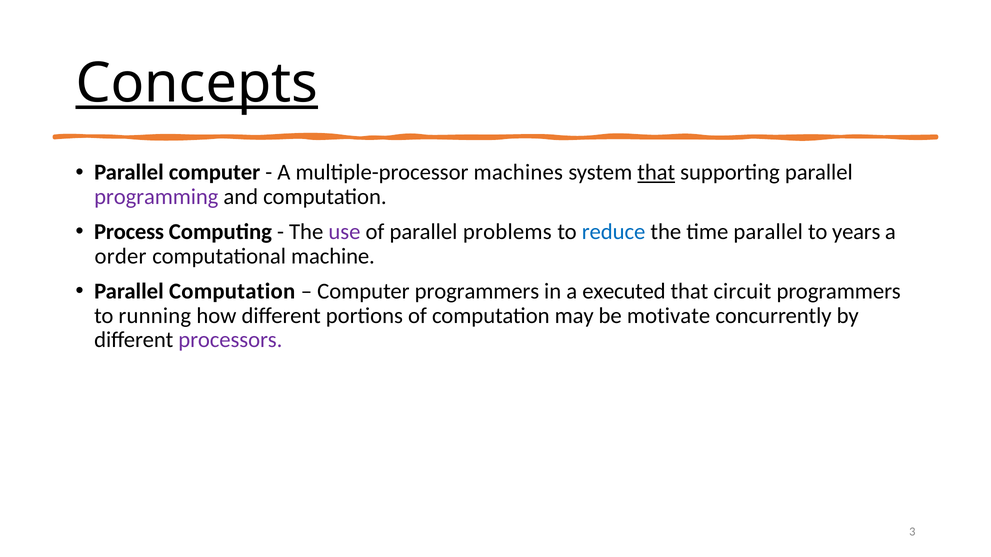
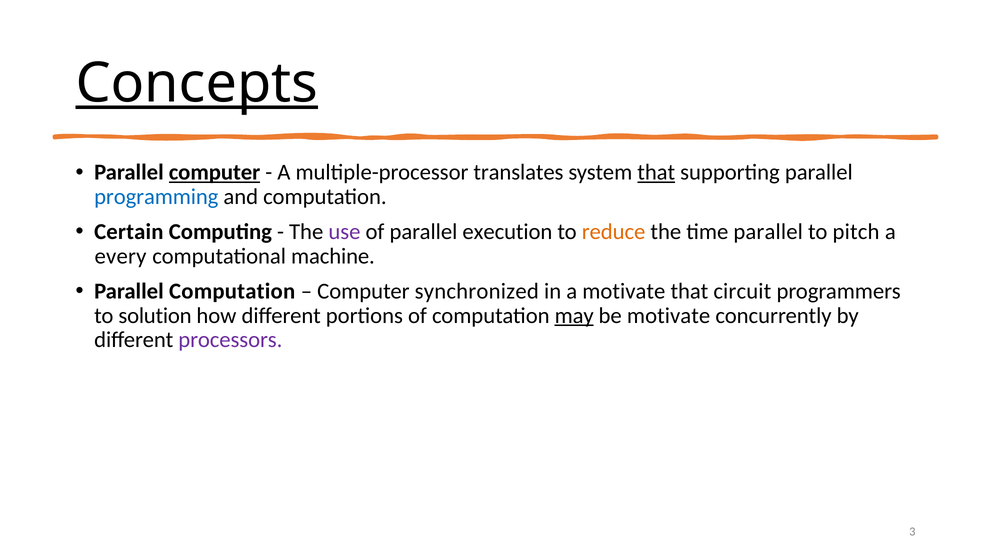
computer underline: none -> present (215, 173)
machines: machines -> translates (518, 173)
programming colour: purple -> blue (156, 197)
Process: Process -> Certain (129, 232)
problems: problems -> execution (507, 232)
reduce colour: blue -> orange (614, 232)
years: years -> pitch (856, 232)
order: order -> every (121, 256)
Computer programmers: programmers -> synchronized (477, 291)
a executed: executed -> motivate (624, 291)
running: running -> solution (155, 316)
may underline: none -> present (574, 316)
